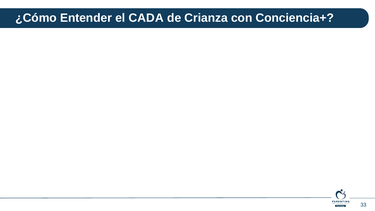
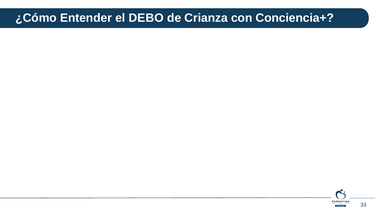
CADA: CADA -> DEBO (146, 18)
